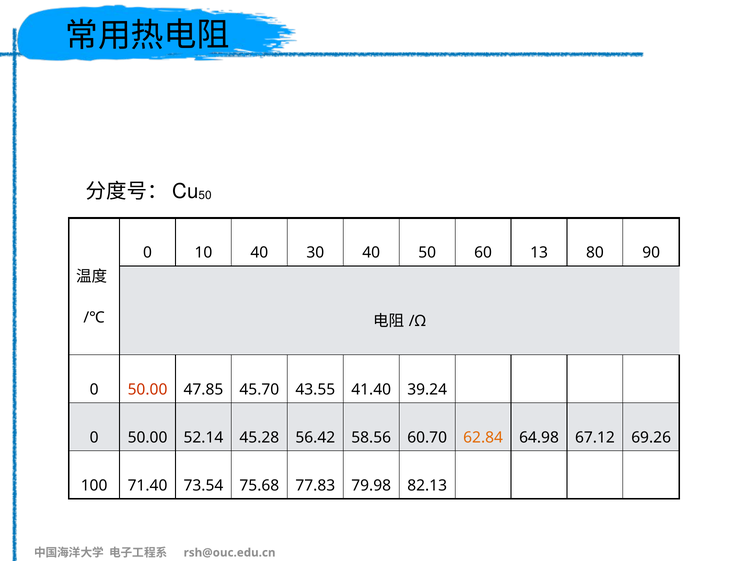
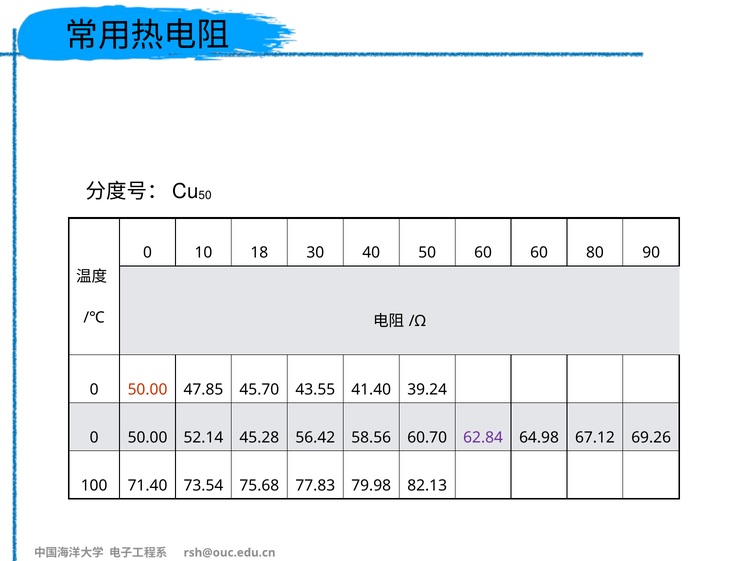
10 40: 40 -> 18 (259, 253)
60 13: 13 -> 60 (539, 253)
62.84 colour: orange -> purple (483, 437)
